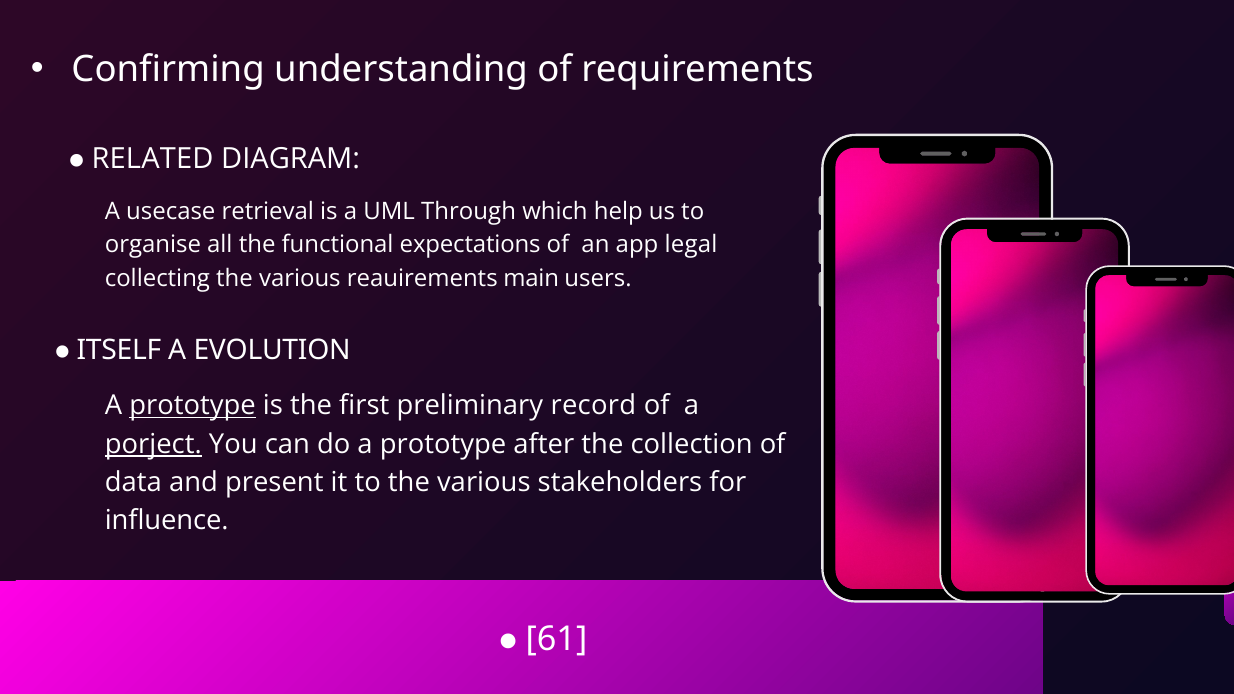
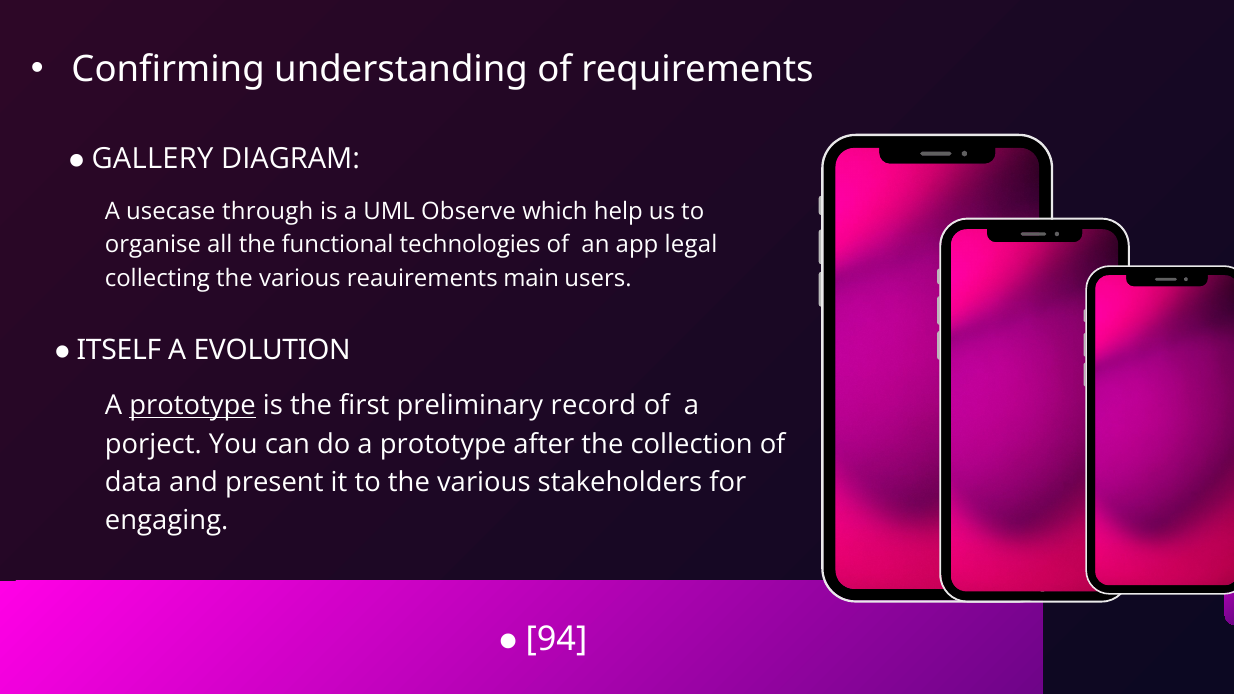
RELATED: RELATED -> GALLERY (152, 158)
retrieval: retrieval -> through (268, 211)
Through: Through -> Observe (468, 211)
expectations: expectations -> technologies (470, 245)
porject underline: present -> none (153, 444)
influence: influence -> engaging (167, 521)
61: 61 -> 94 (556, 640)
